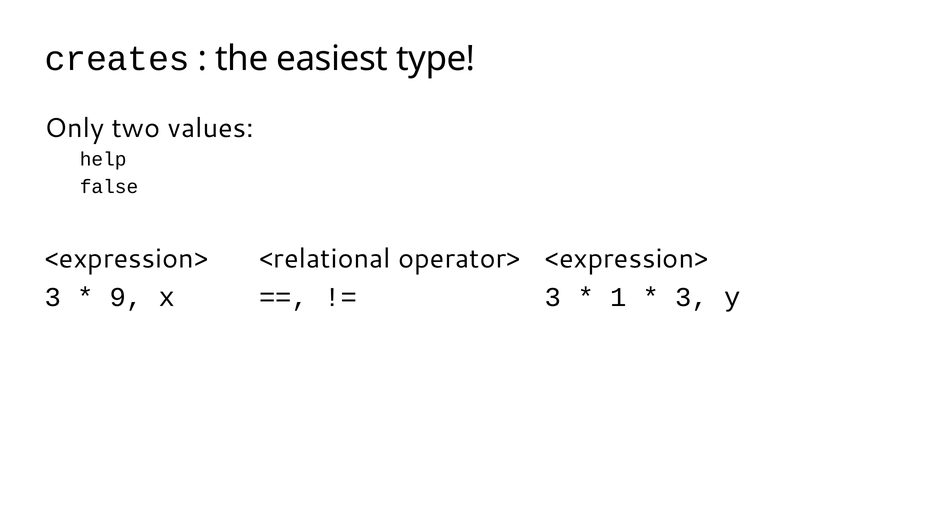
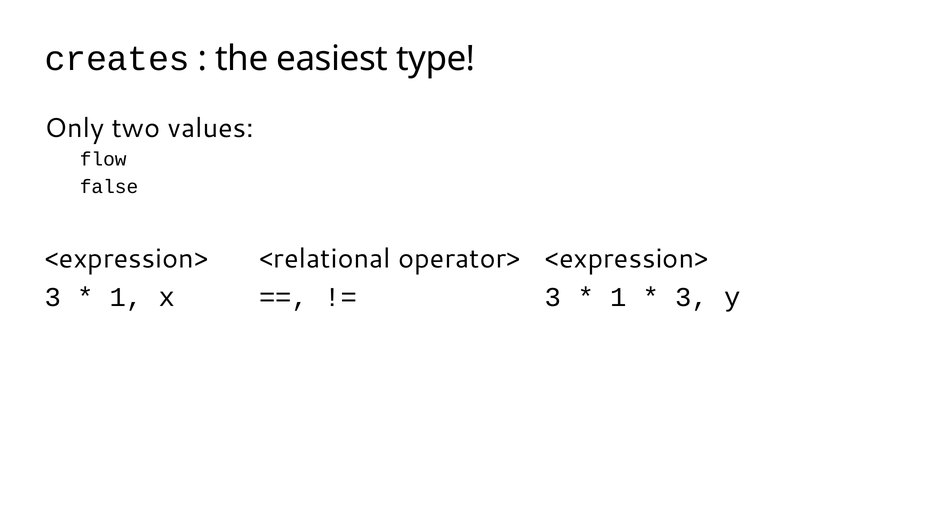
help: help -> flow (103, 160)
9: 9 -> 1 (126, 297)
